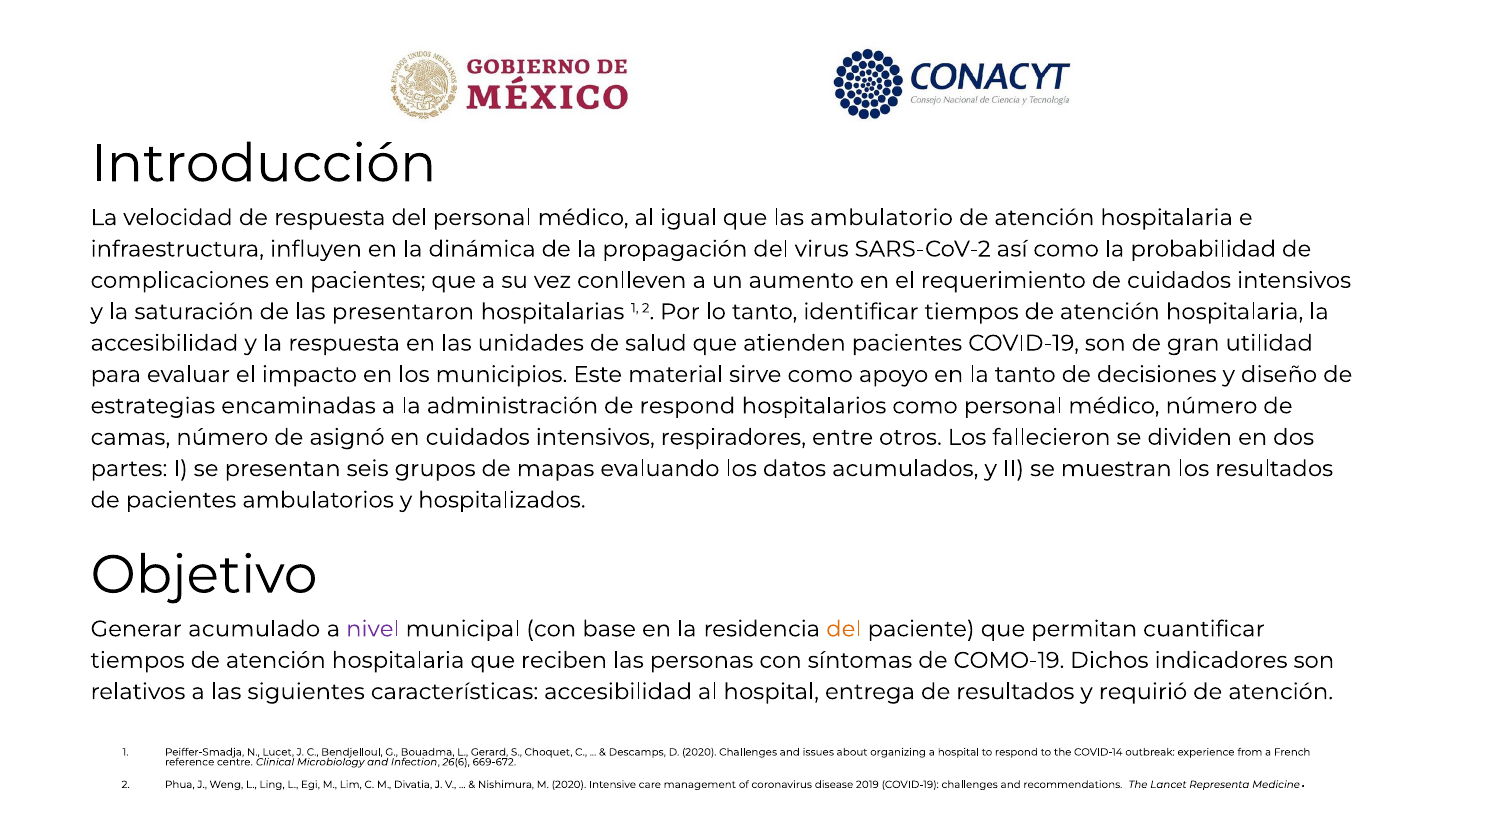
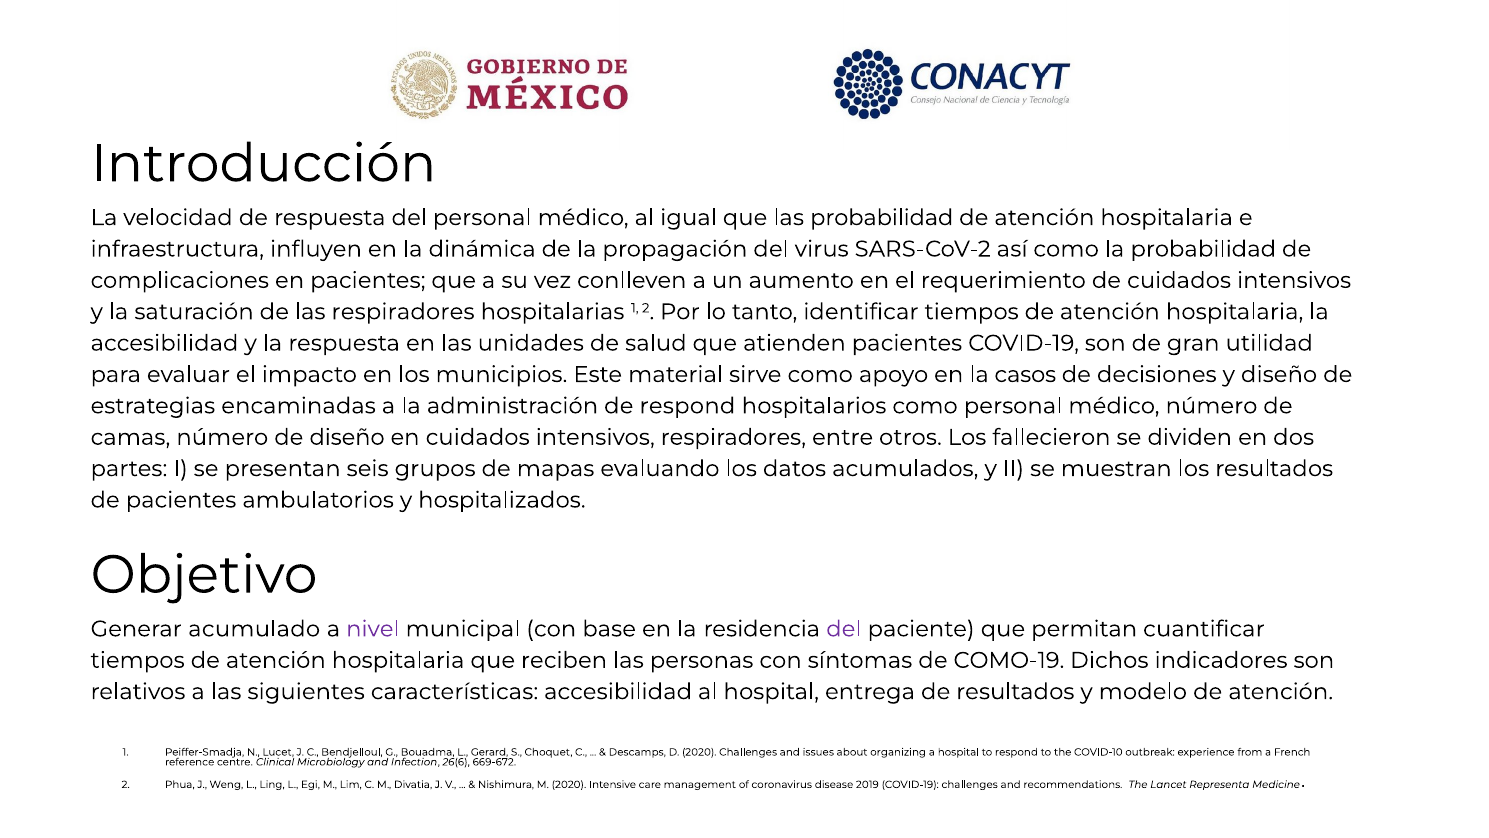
las ambulatorio: ambulatorio -> probabilidad (882, 218)
las presentaron: presentaron -> respiradores (403, 312)
la tanto: tanto -> casos (1025, 374)
de asignó: asignó -> diseño (347, 437)
del colour: orange -> purple (844, 629)
requirió: requirió -> modelo (1143, 691)
COVID-14: COVID-14 -> COVID-10 (1098, 752)
